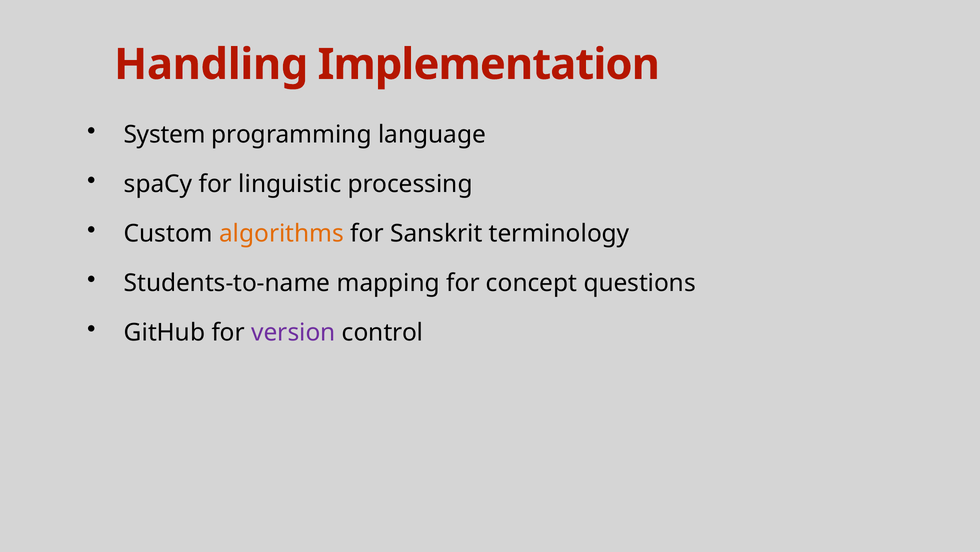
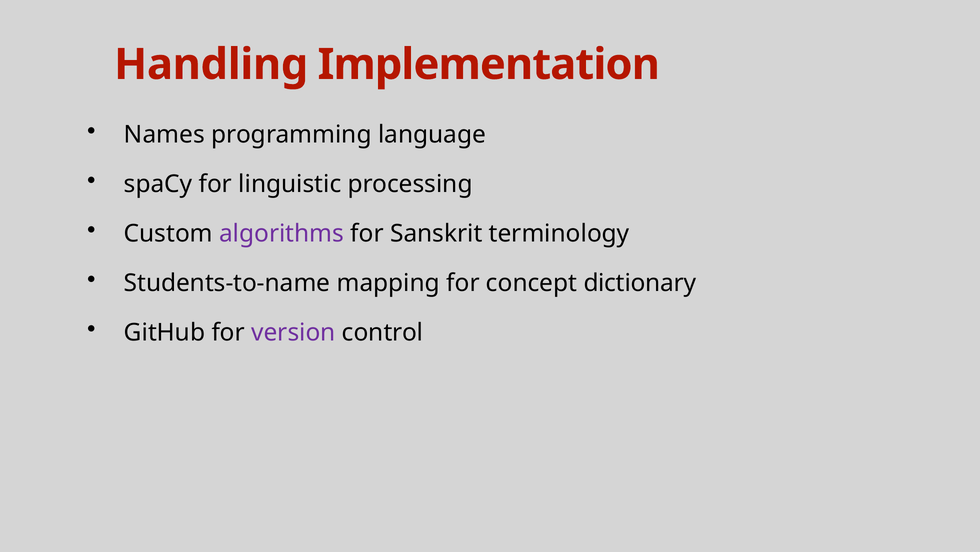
System: System -> Names (164, 135)
algorithms colour: orange -> purple (282, 234)
questions: questions -> dictionary (640, 283)
